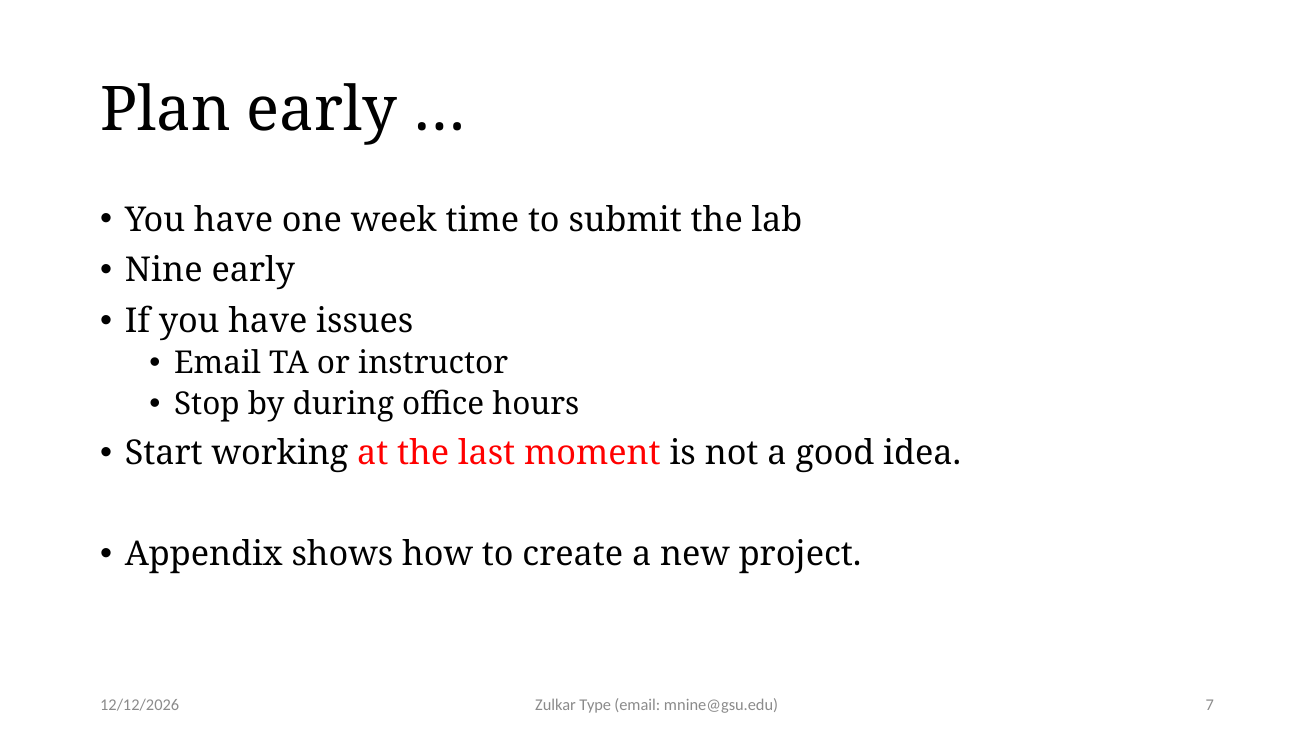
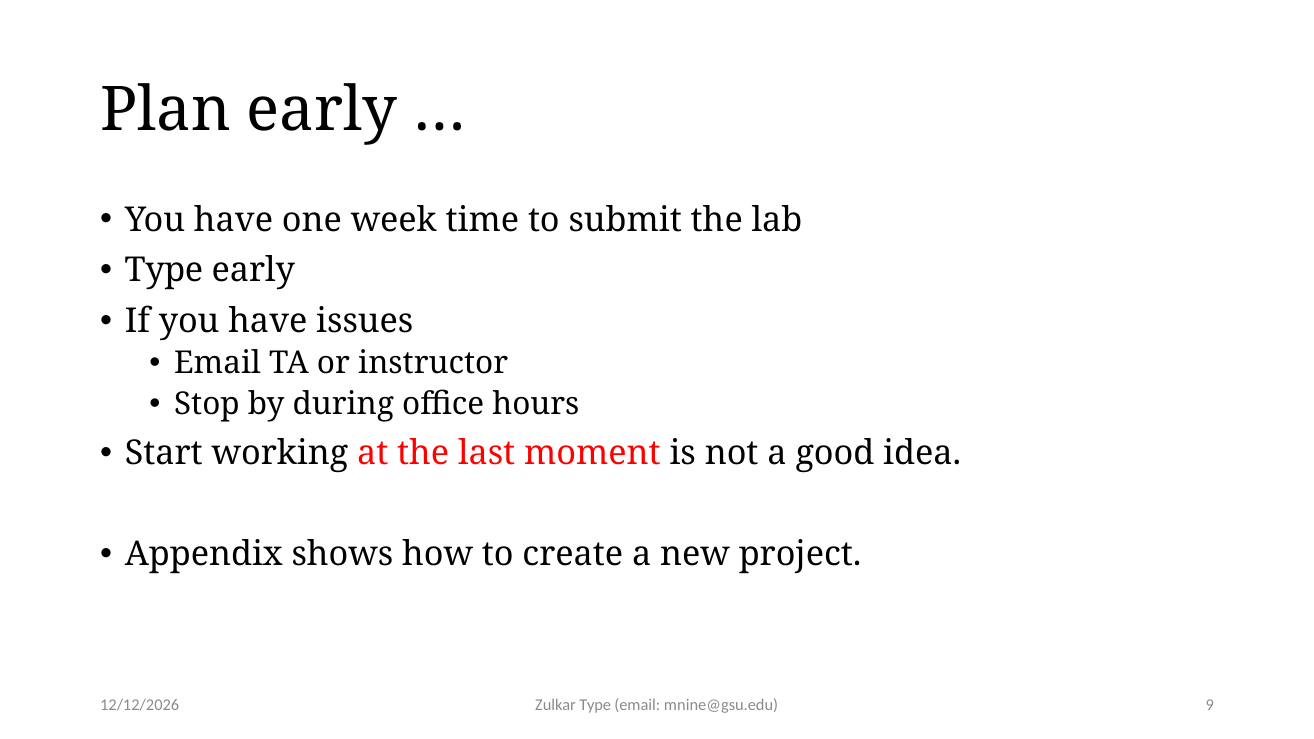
Nine: Nine -> Type (164, 271)
7: 7 -> 9 (1210, 706)
